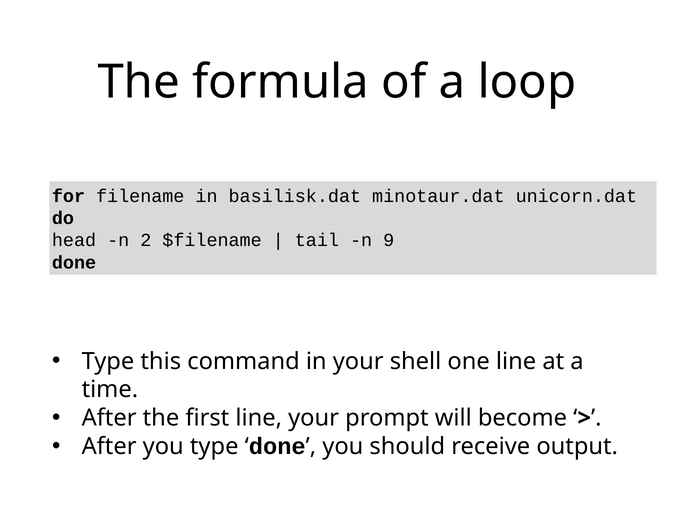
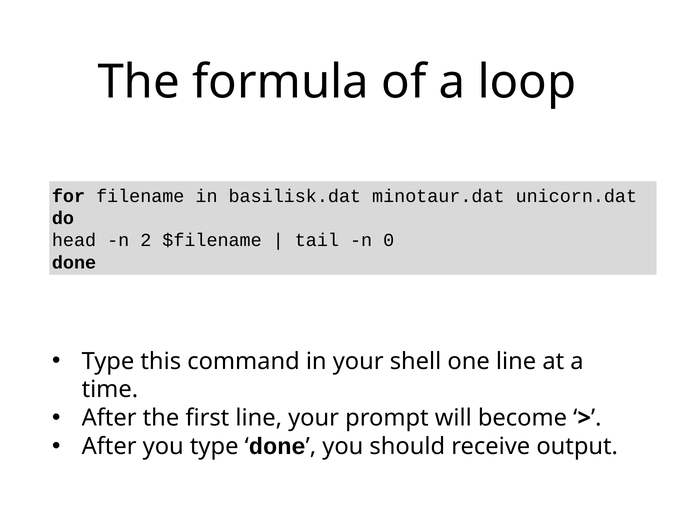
9: 9 -> 0 (389, 241)
